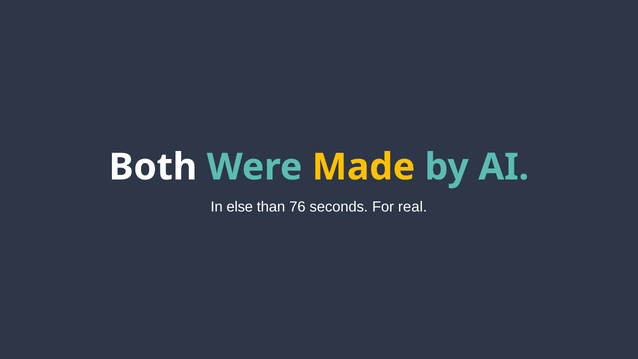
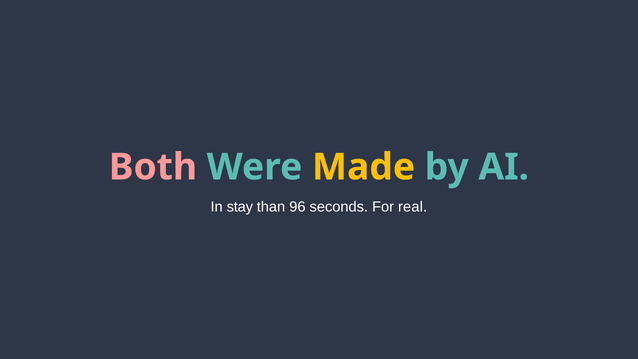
Both colour: white -> pink (153, 167)
else: else -> stay (240, 207)
76: 76 -> 96 (297, 207)
